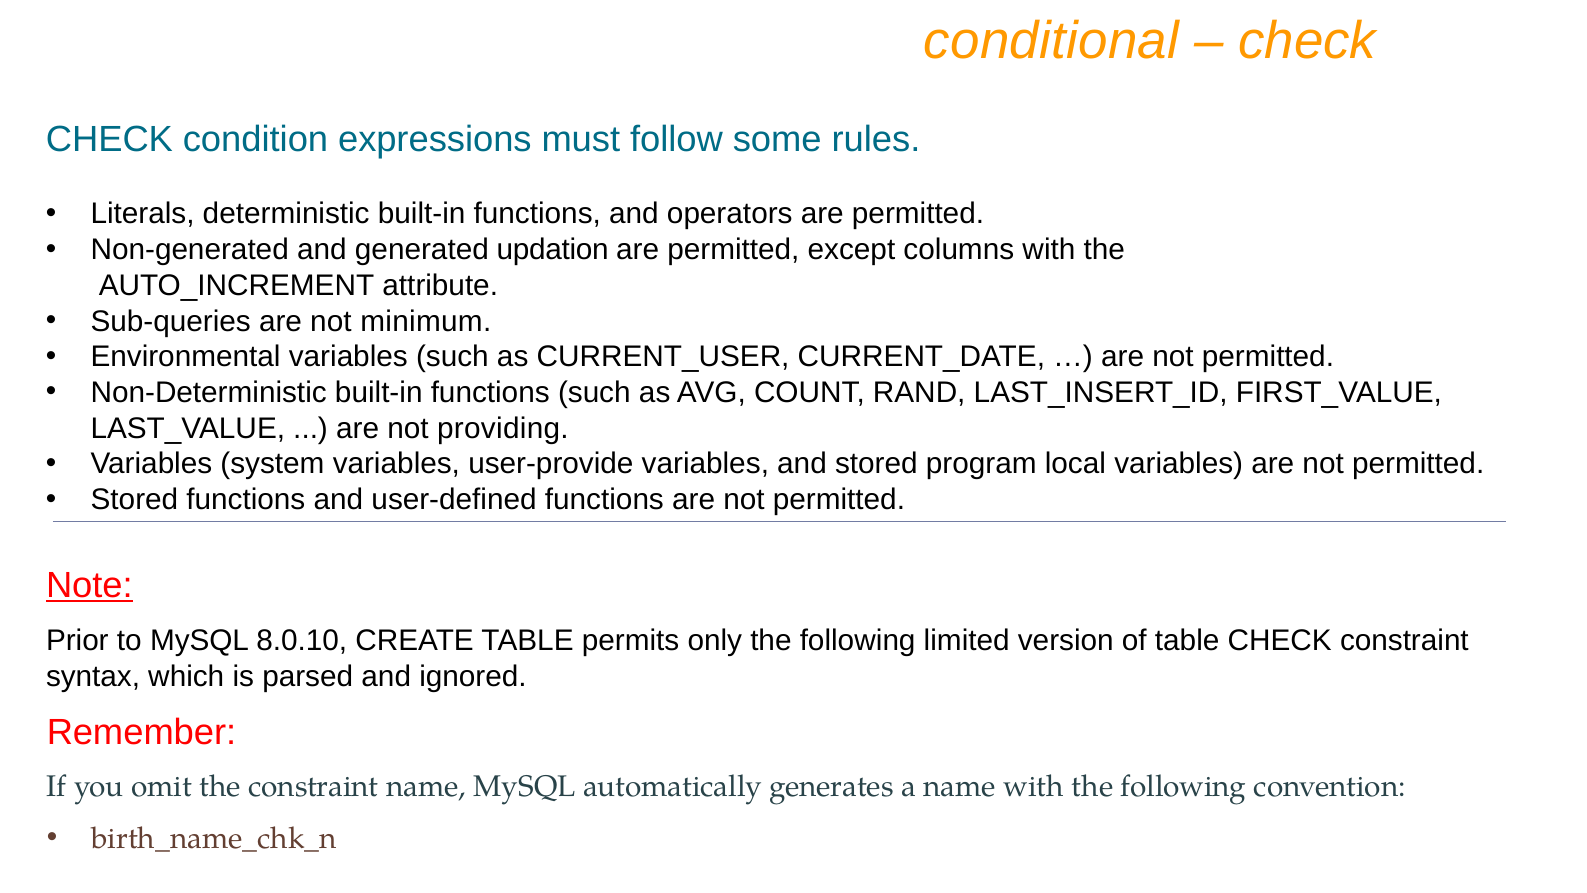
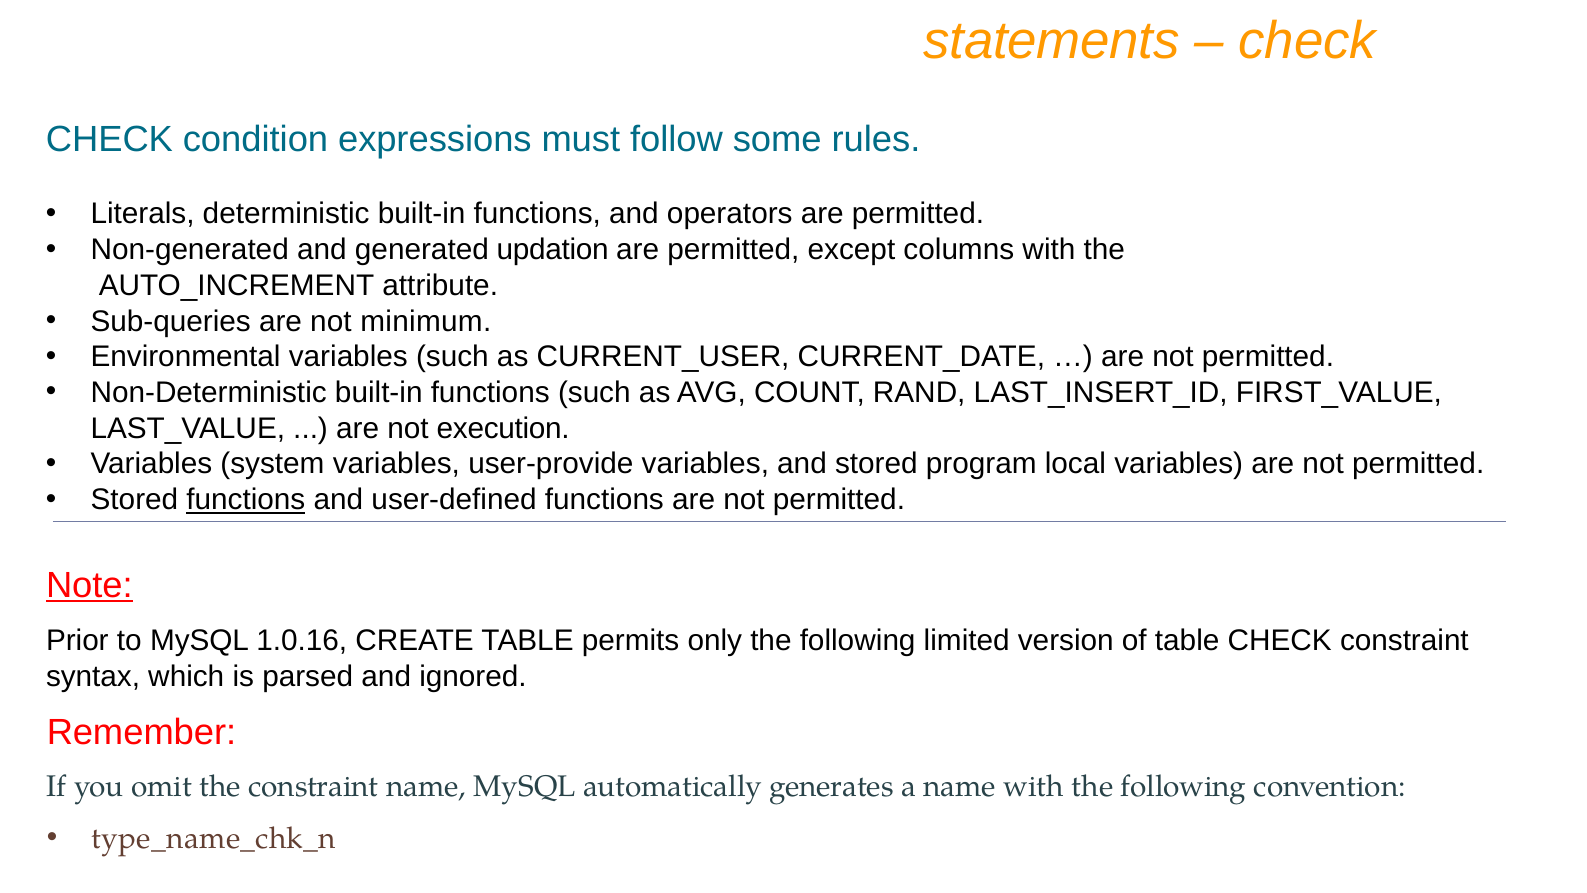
conditional: conditional -> statements (1052, 41)
providing: providing -> execution (503, 428)
functions underline: none -> present (246, 500)
8.0.10: 8.0.10 -> 1.0.16 (302, 640)
birth_name_chk_n: birth_name_chk_n -> type_name_chk_n (214, 838)
